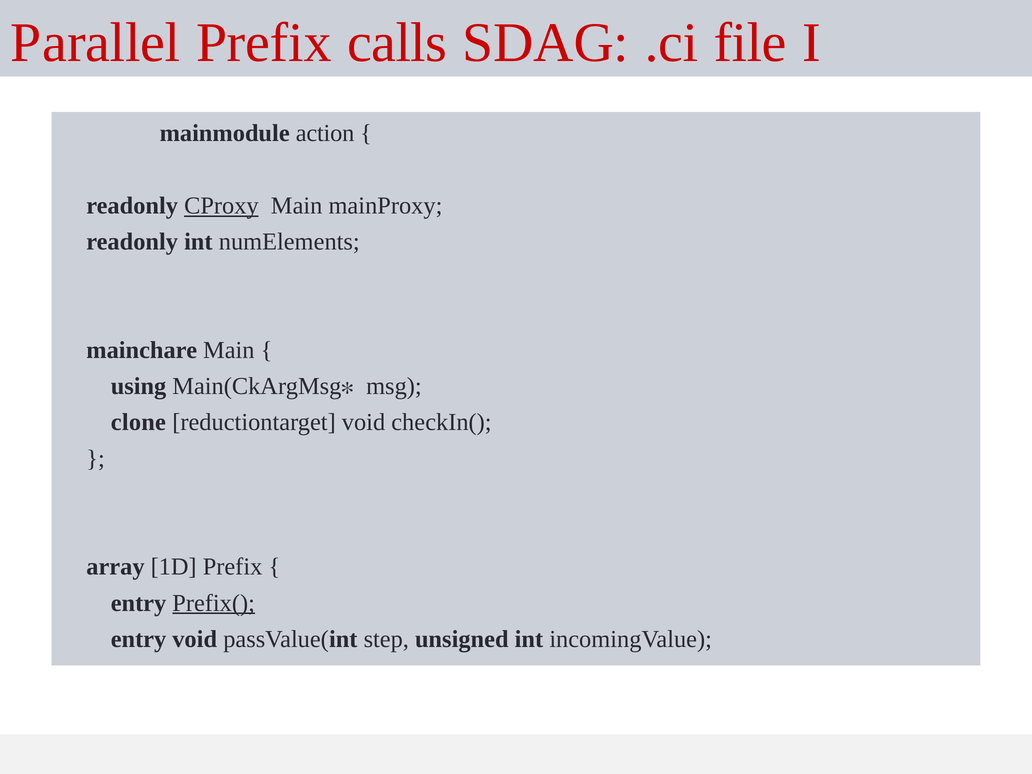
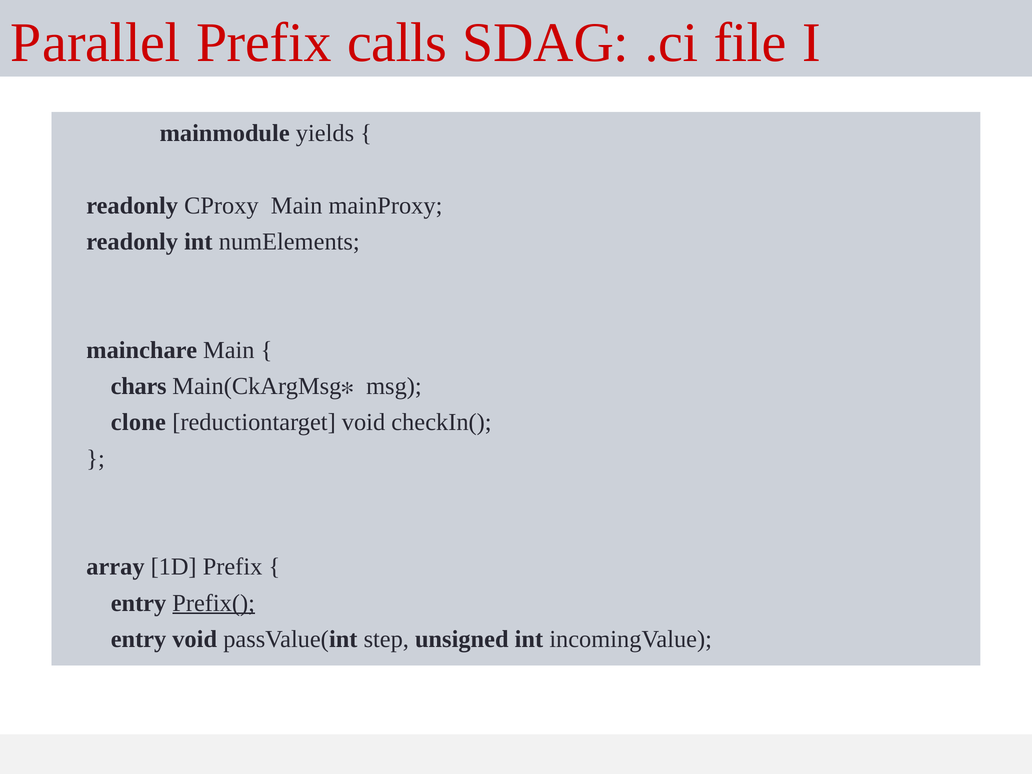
action: action -> yields (325, 133)
CProxy underline: present -> none (221, 206)
using: using -> chars (139, 386)
